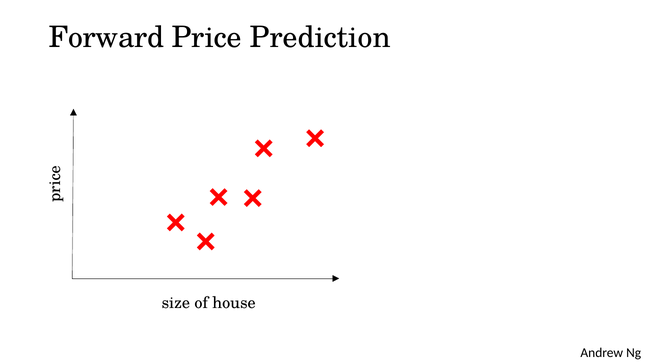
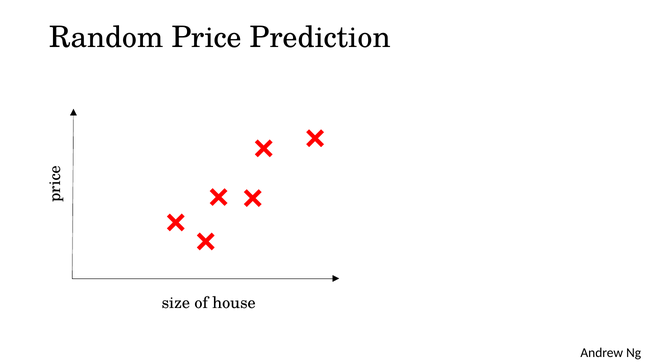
Forward: Forward -> Random (106, 38)
